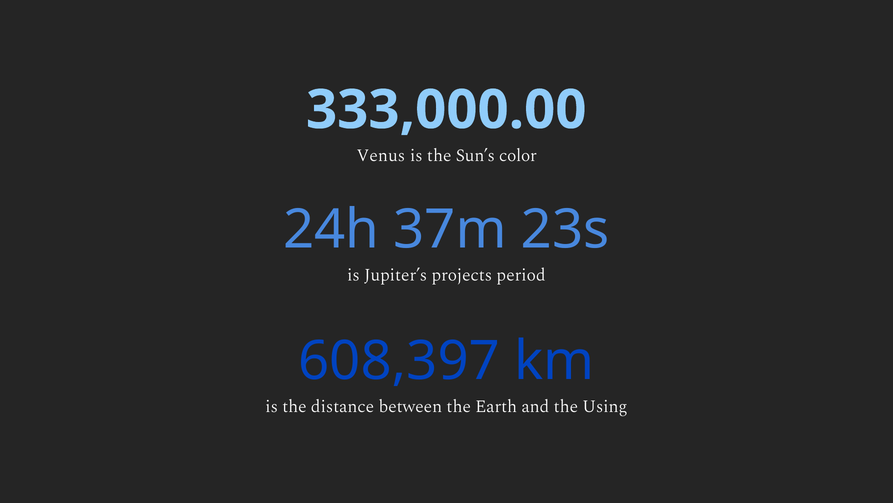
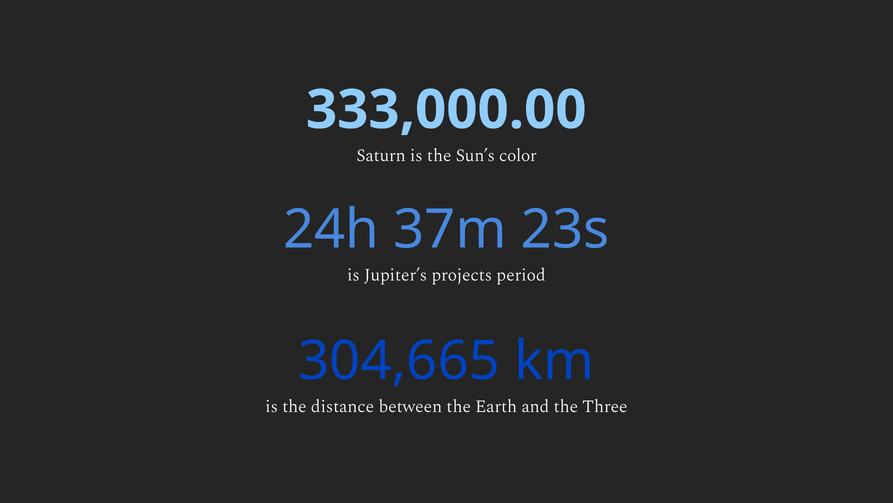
Venus: Venus -> Saturn (381, 155)
608,397: 608,397 -> 304,665 (399, 361)
Using: Using -> Three (605, 406)
